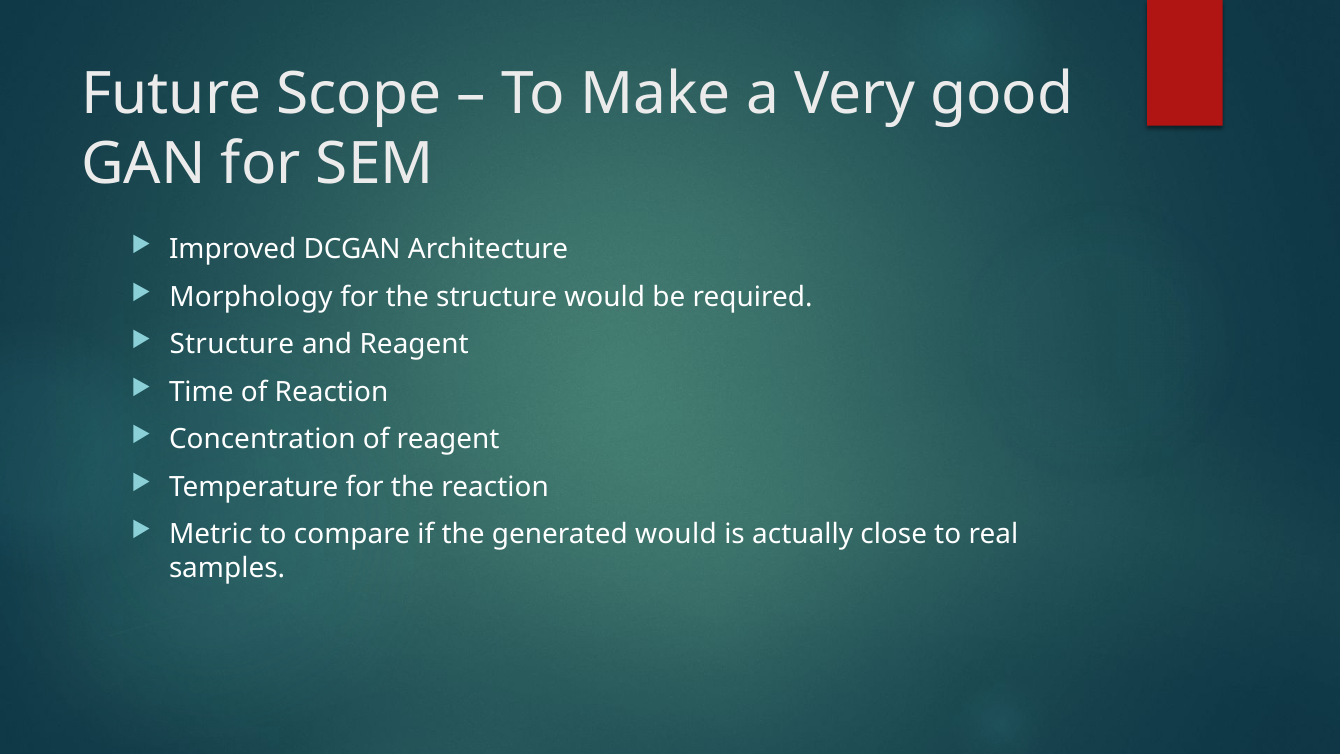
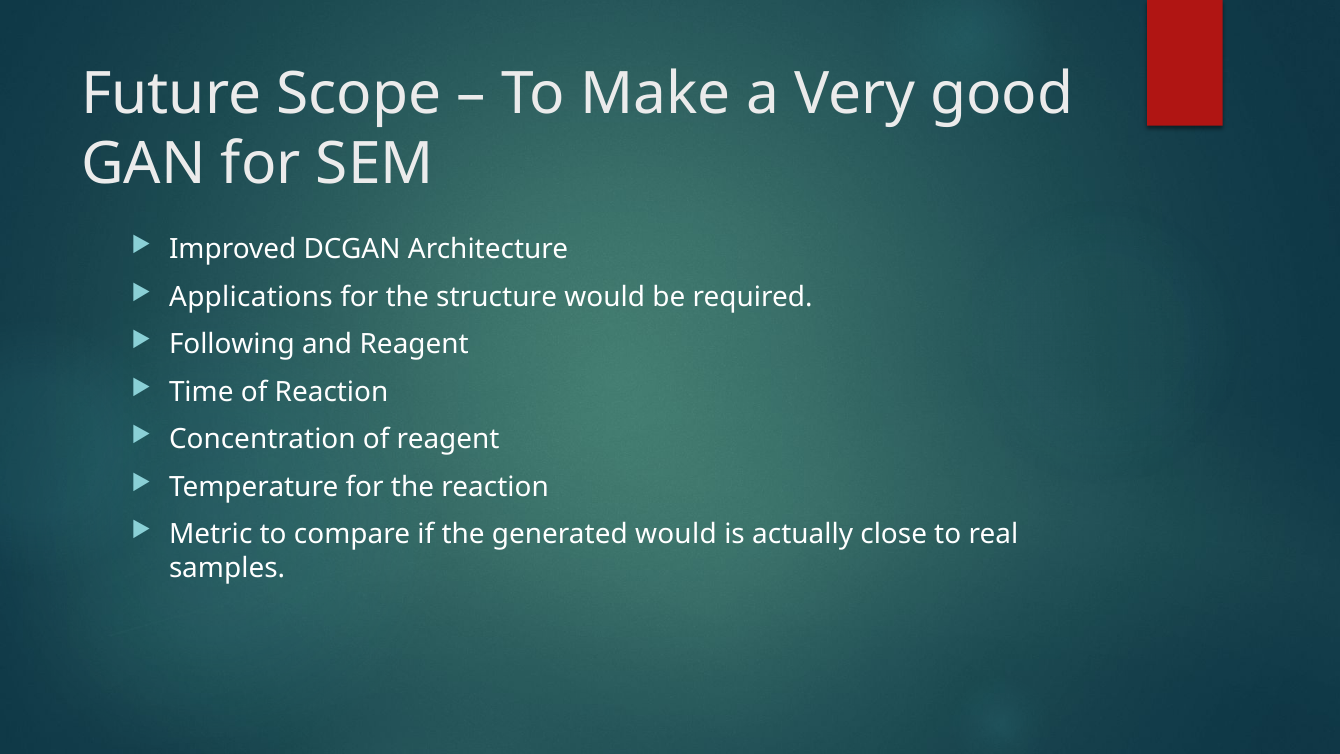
Morphology: Morphology -> Applications (251, 297)
Structure: Structure -> Following (232, 344)
